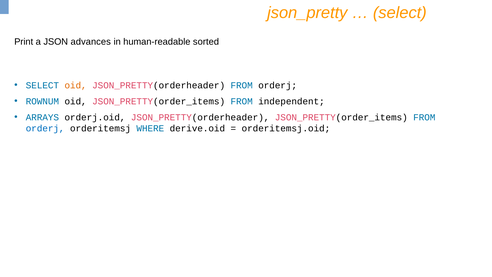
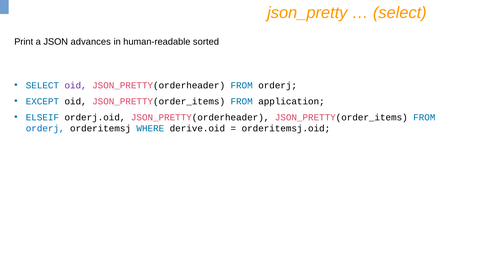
oid colour: orange -> purple (76, 85)
ROWNUM: ROWNUM -> EXCEPT (42, 101)
independent: independent -> application (291, 101)
ARRAYS: ARRAYS -> ELSEIF (42, 117)
